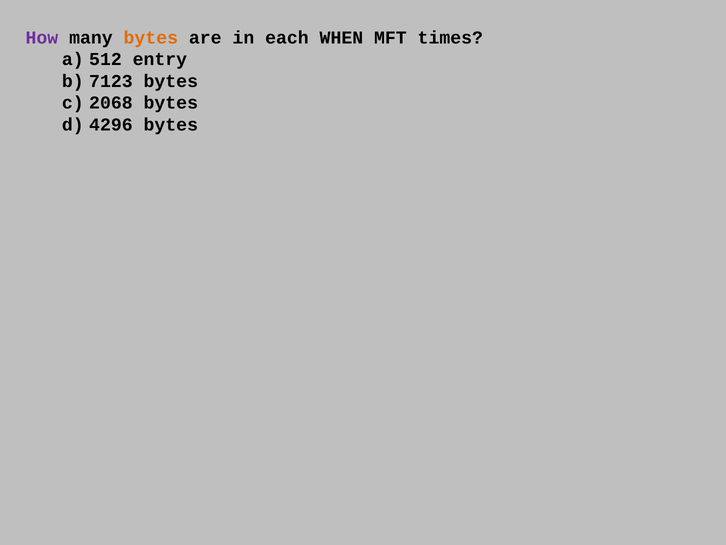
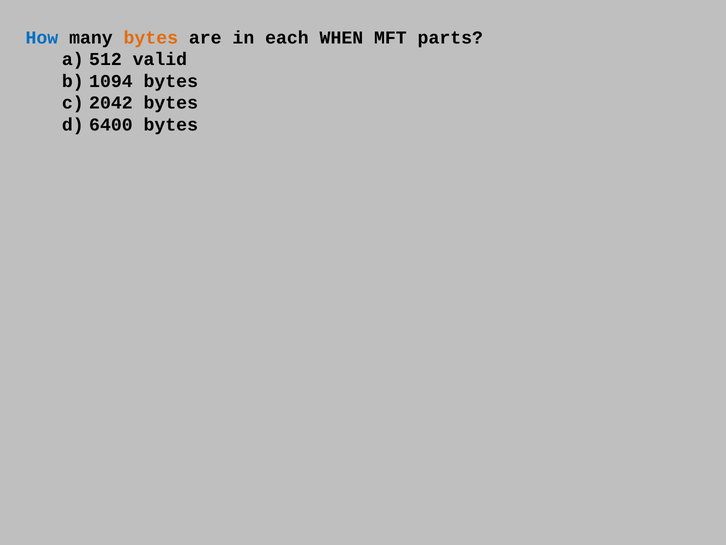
How colour: purple -> blue (42, 37)
times: times -> parts (450, 37)
entry: entry -> valid (160, 59)
7123: 7123 -> 1094 (111, 81)
2068: 2068 -> 2042 (111, 103)
4296: 4296 -> 6400 (111, 125)
